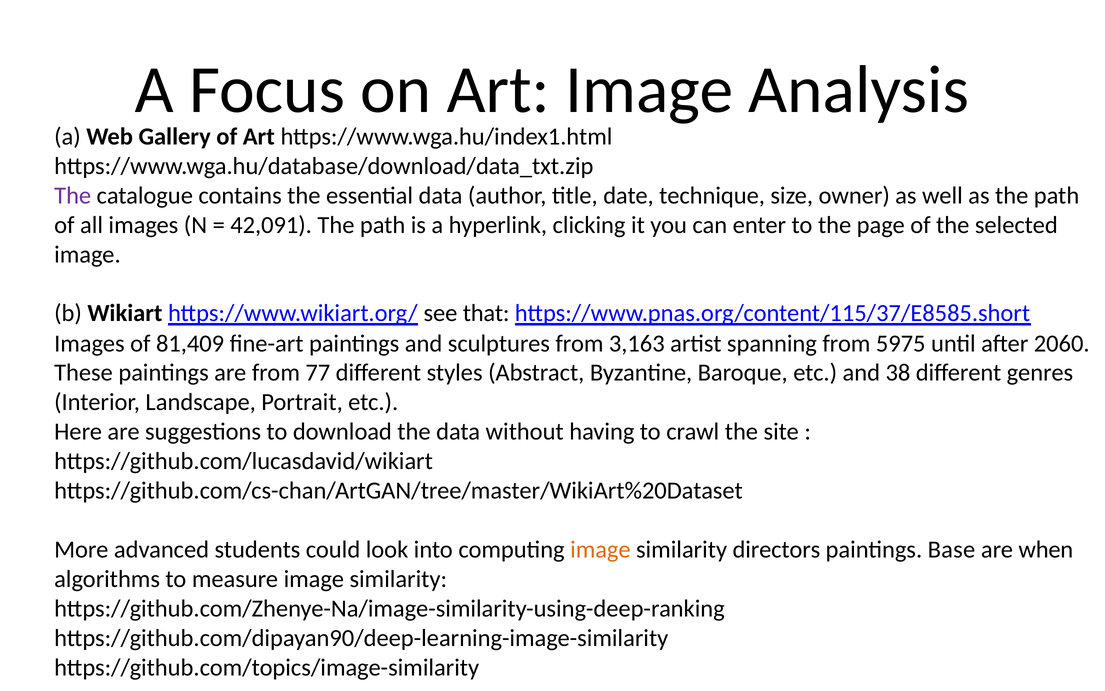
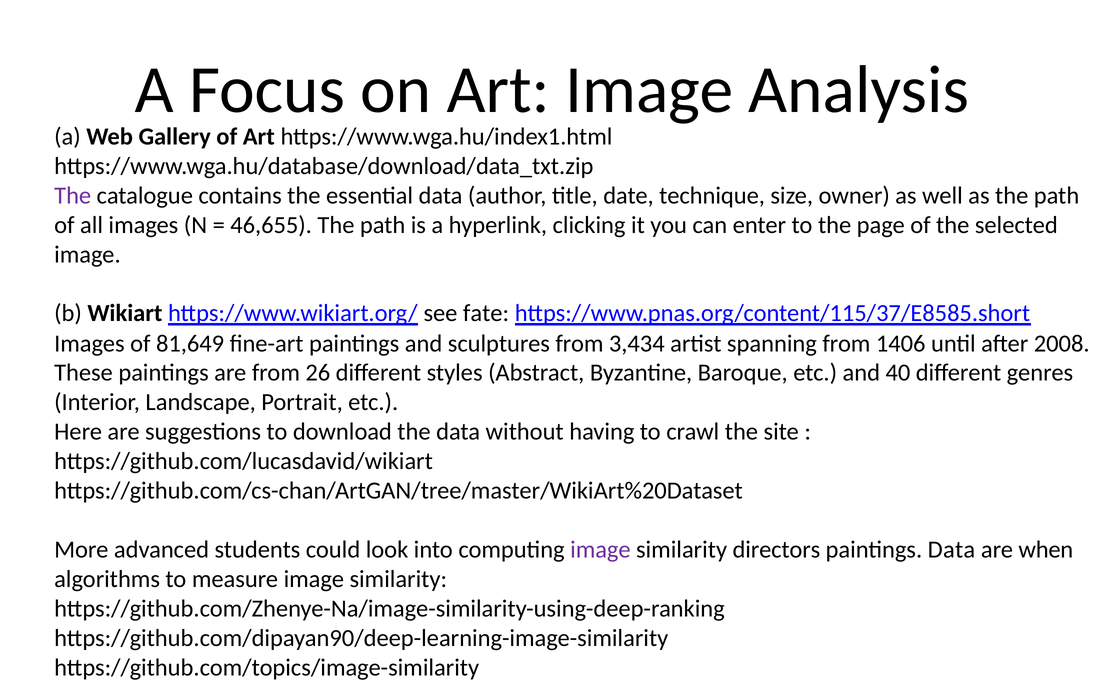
42,091: 42,091 -> 46,655 (271, 225)
that: that -> fate (486, 313)
81,409: 81,409 -> 81,649 (190, 343)
3,163: 3,163 -> 3,434 (637, 343)
5975: 5975 -> 1406 (901, 343)
2060: 2060 -> 2008 (1062, 343)
77: 77 -> 26 (318, 373)
38: 38 -> 40 (898, 373)
image colour: orange -> purple (600, 549)
paintings Base: Base -> Data (951, 549)
